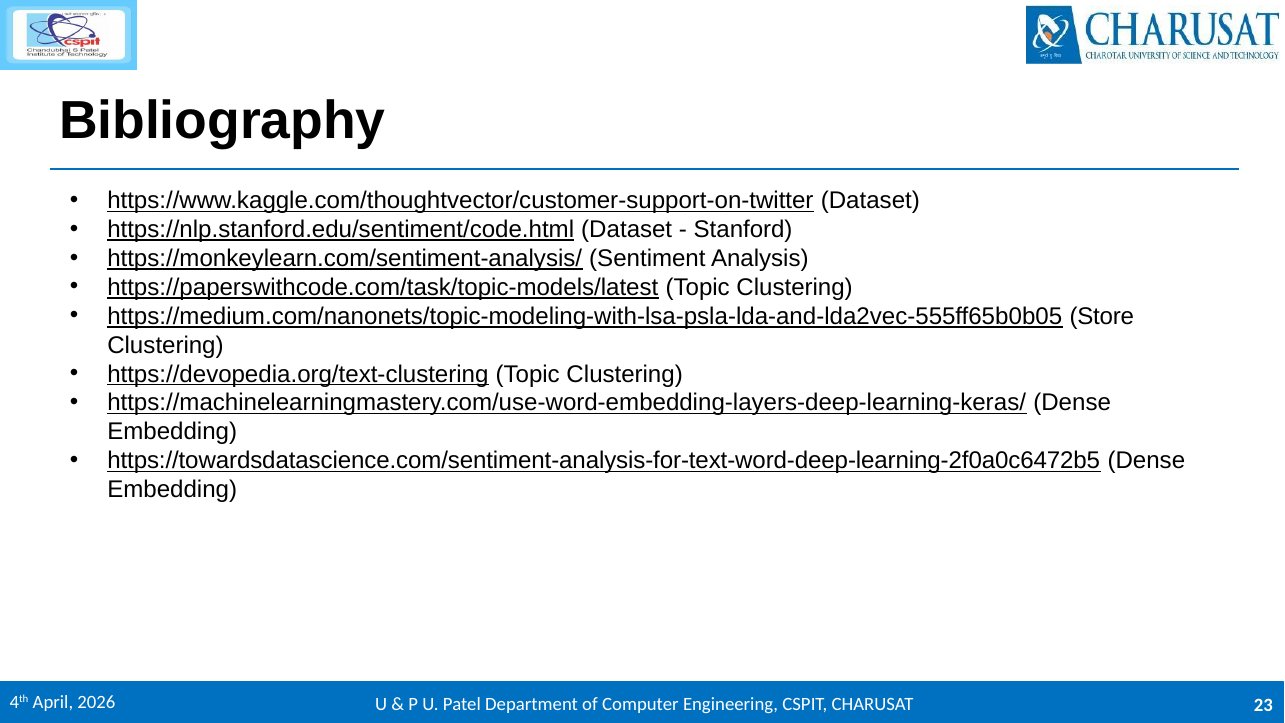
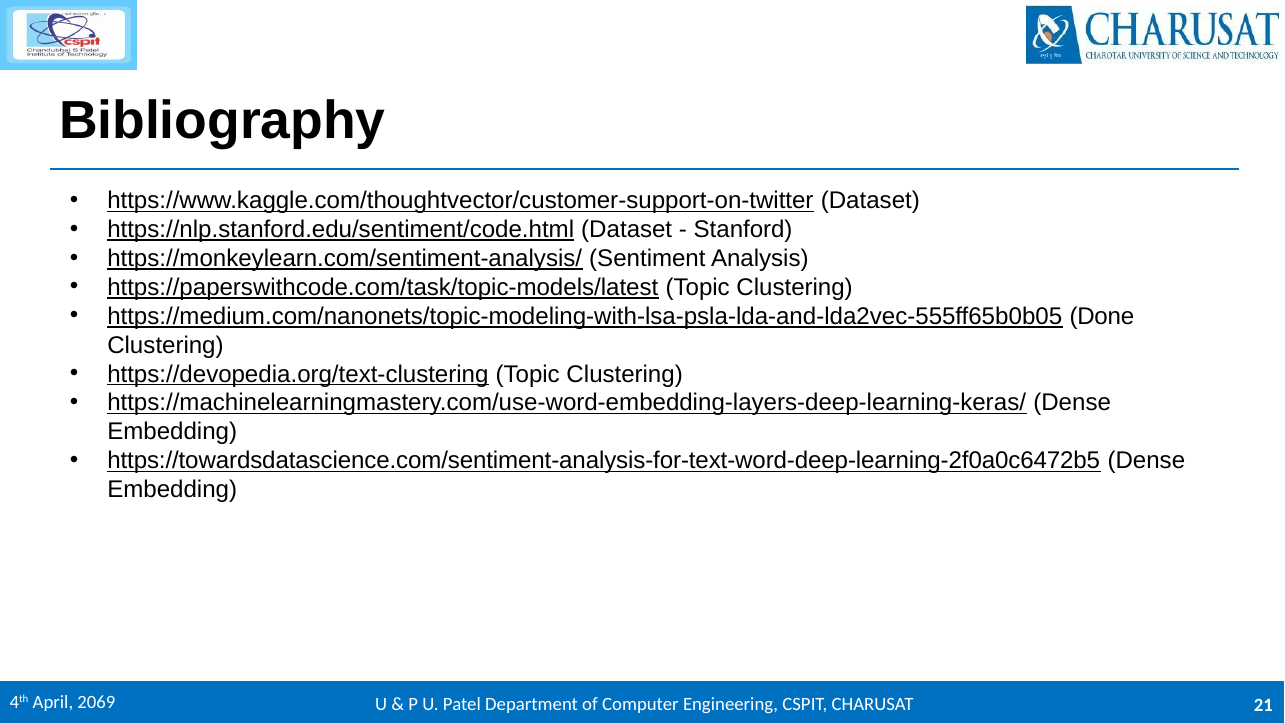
Store: Store -> Done (1102, 316)
2026: 2026 -> 2069 (96, 702)
23: 23 -> 21 (1263, 705)
